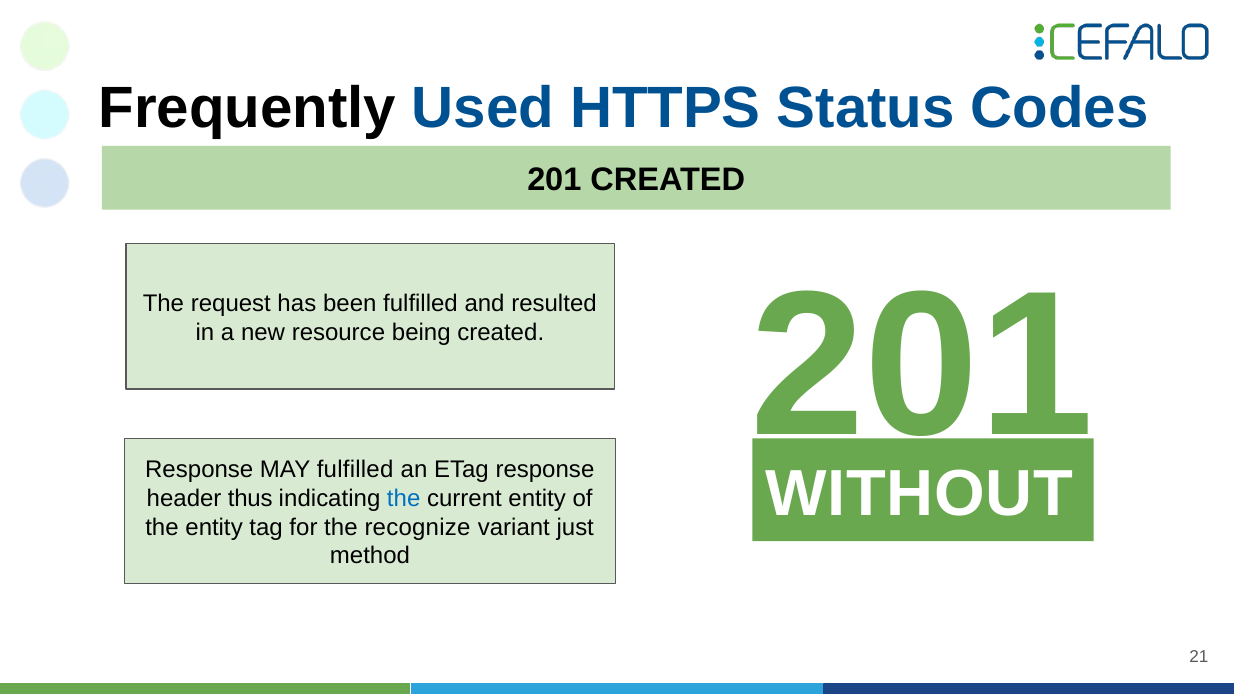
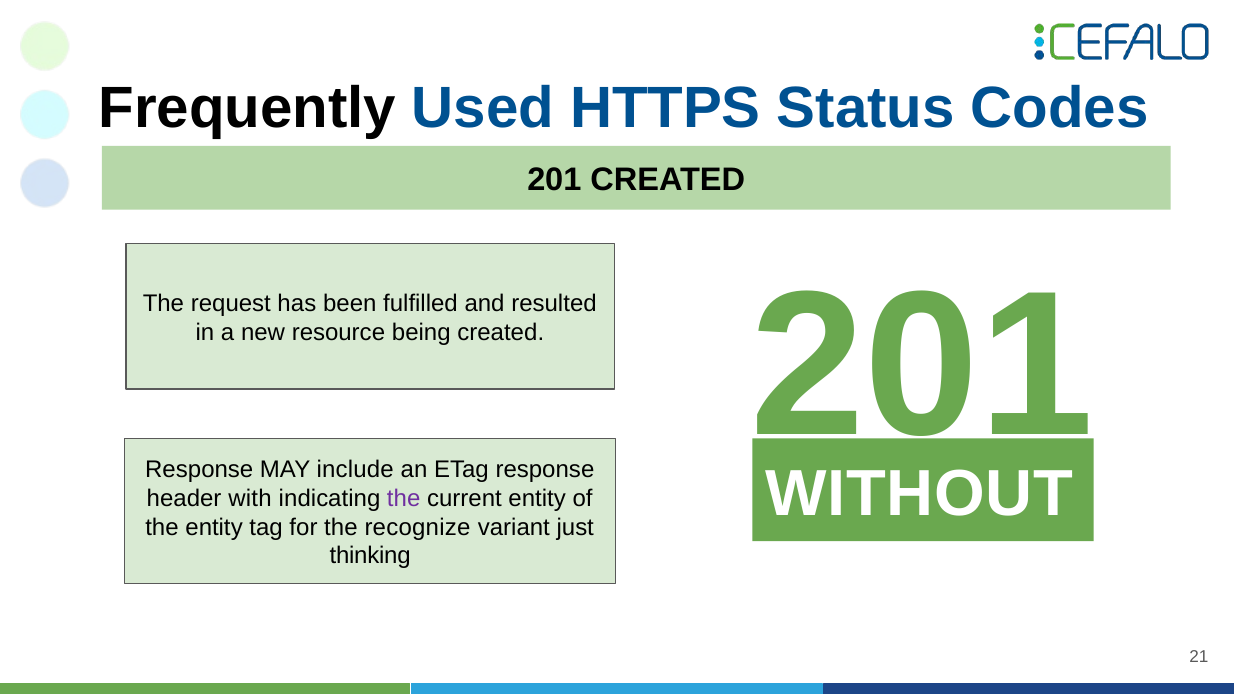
MAY fulfilled: fulfilled -> include (355, 470)
thus: thus -> with (250, 498)
the colour: blue -> purple (404, 498)
method: method -> thinking (370, 556)
